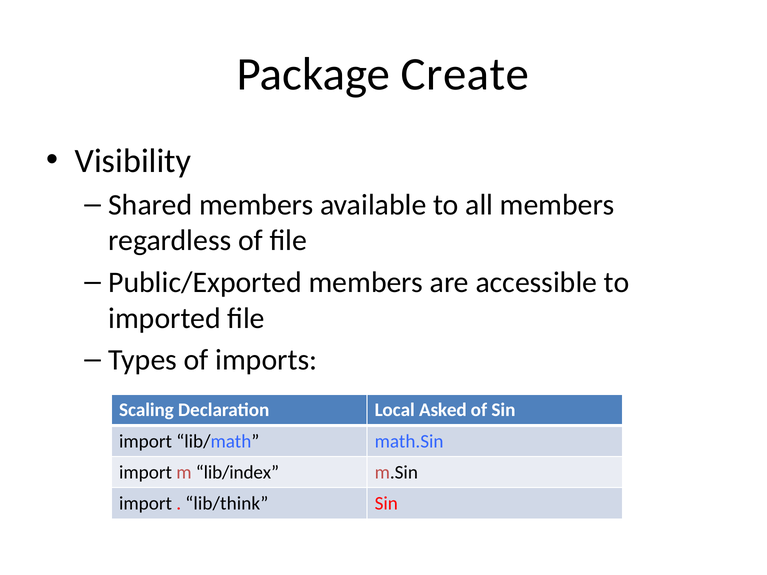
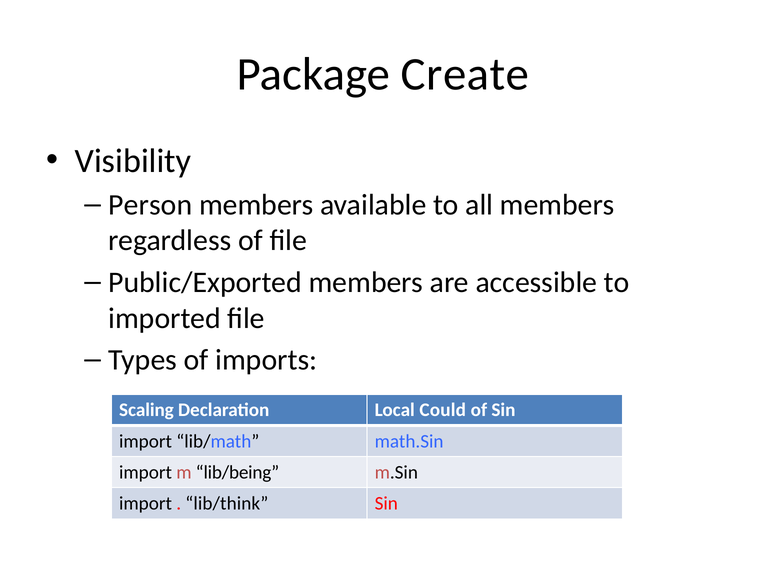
Shared: Shared -> Person (150, 205)
Asked: Asked -> Could (443, 410)
lib/index: lib/index -> lib/being (237, 473)
